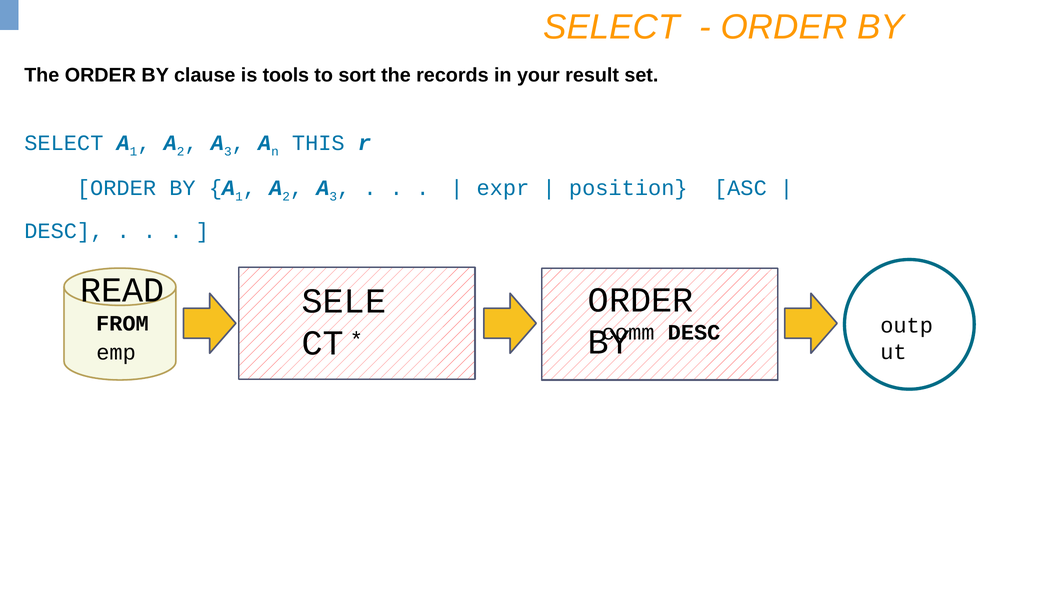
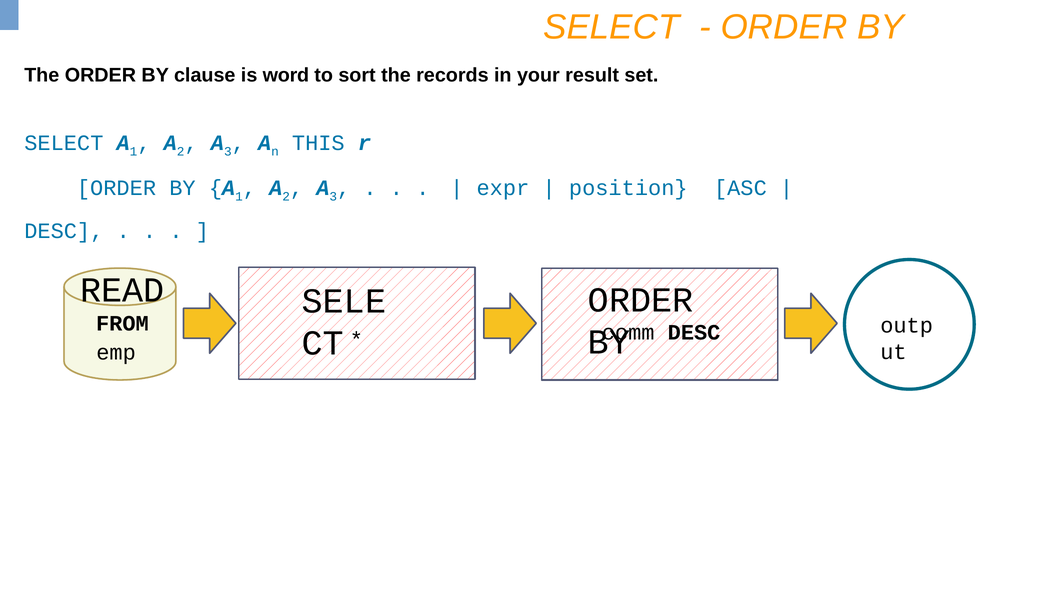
tools: tools -> word (286, 75)
